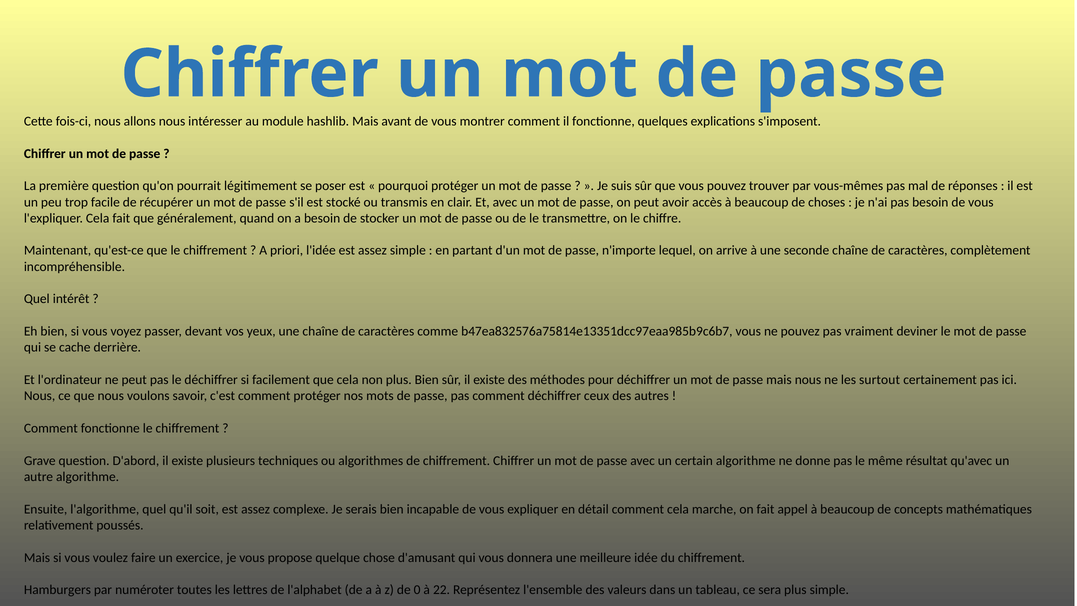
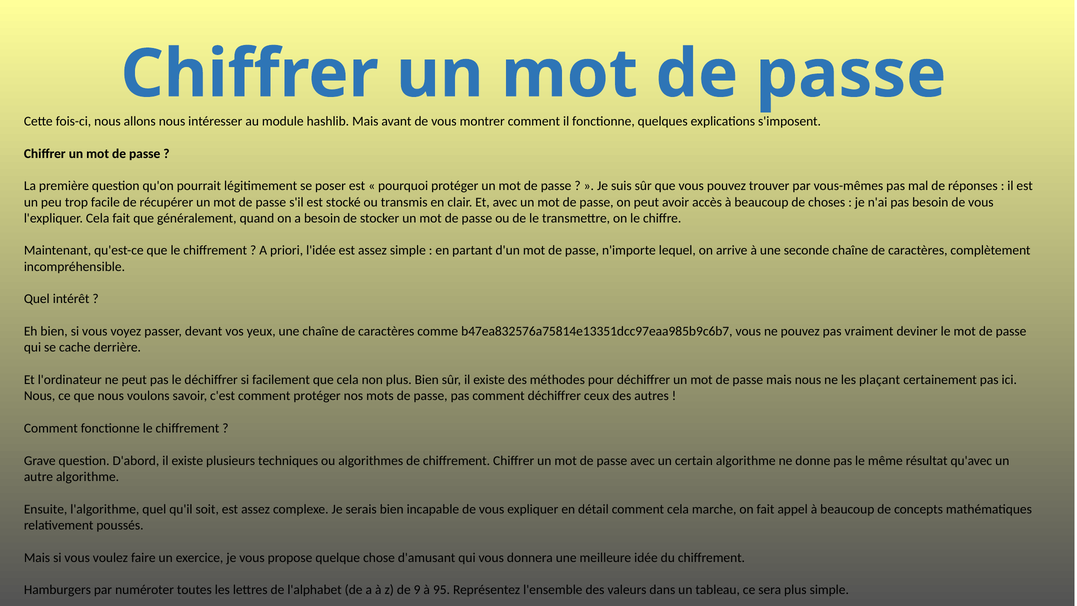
surtout: surtout -> plaçant (880, 380)
0: 0 -> 9 (417, 590)
22: 22 -> 95 (442, 590)
